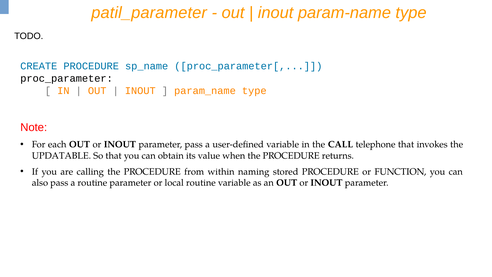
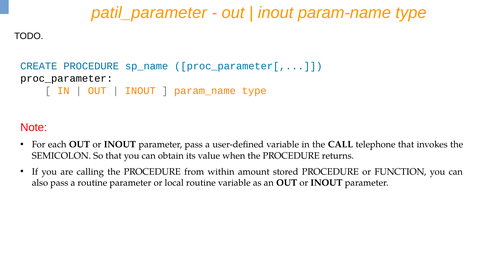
UPDATABLE: UPDATABLE -> SEMICOLON (61, 156)
naming: naming -> amount (254, 172)
